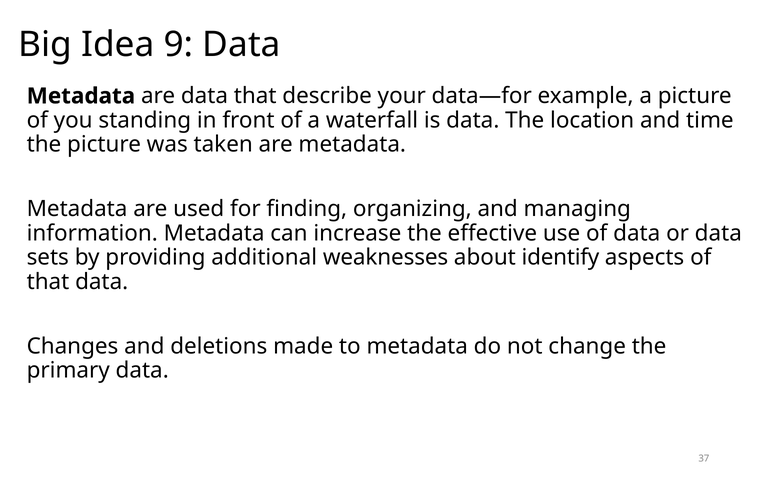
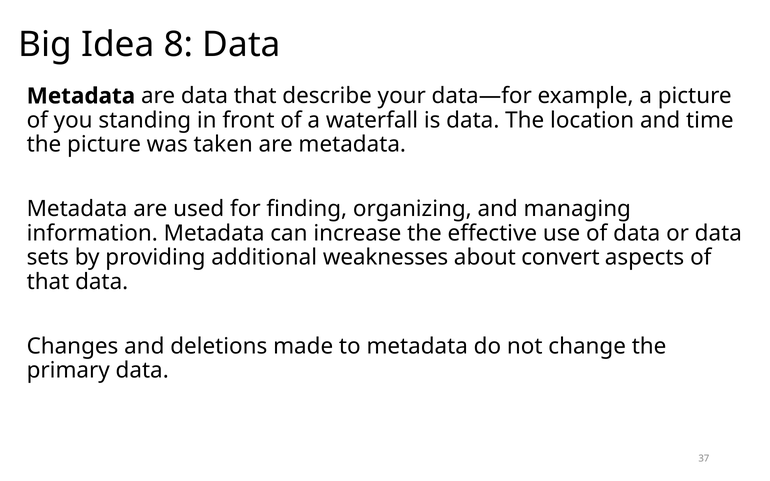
9: 9 -> 8 (178, 45)
identify: identify -> convert (560, 258)
